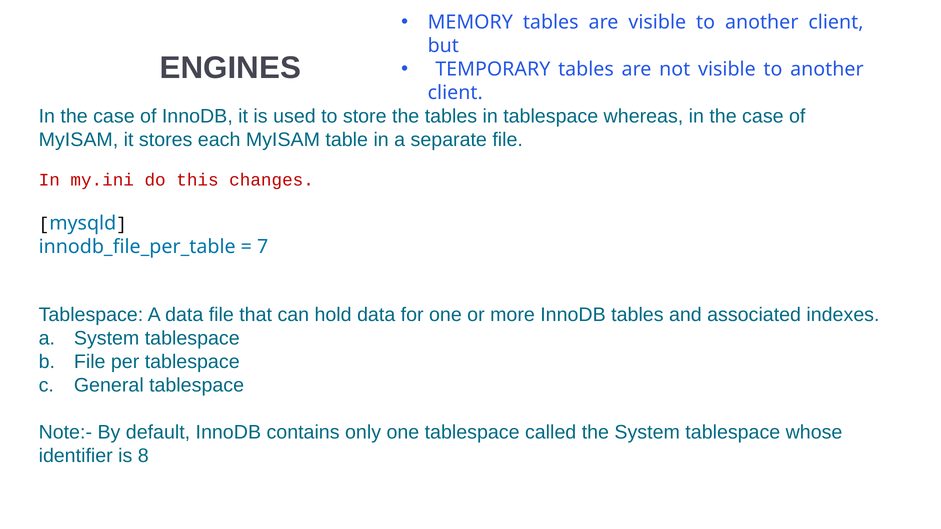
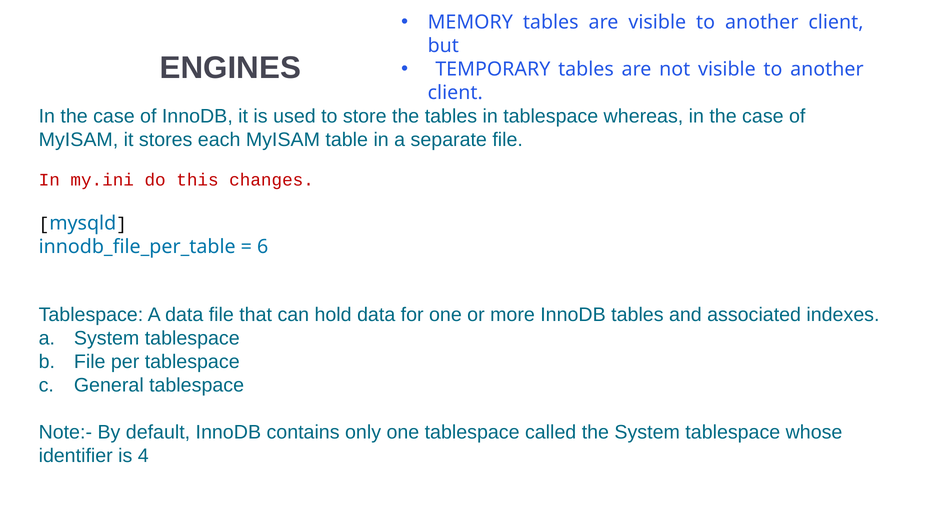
7: 7 -> 6 (263, 247)
8: 8 -> 4 (143, 456)
